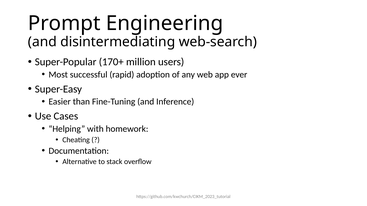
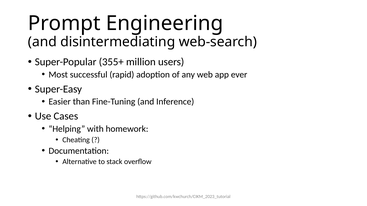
170+: 170+ -> 355+ (111, 62)
